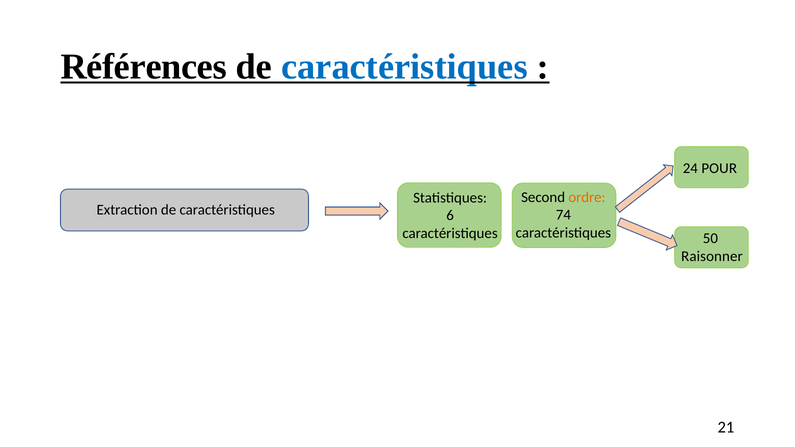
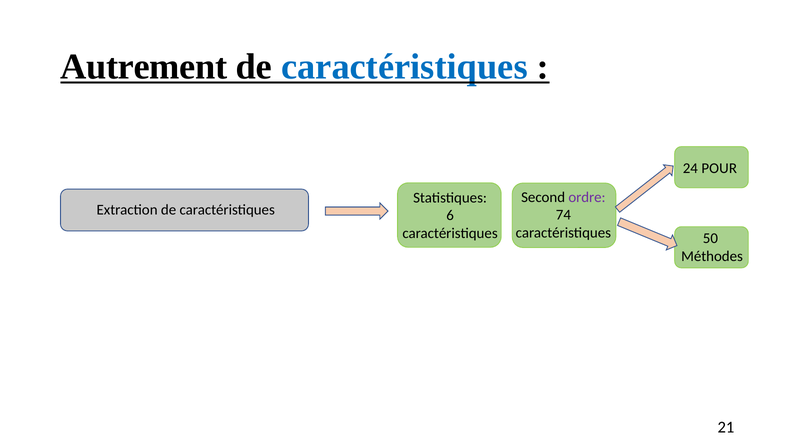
Références: Références -> Autrement (144, 67)
ordre colour: orange -> purple (587, 197)
Raisonner: Raisonner -> Méthodes (712, 257)
